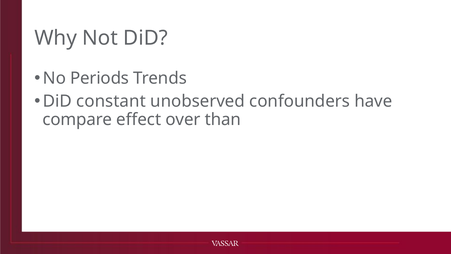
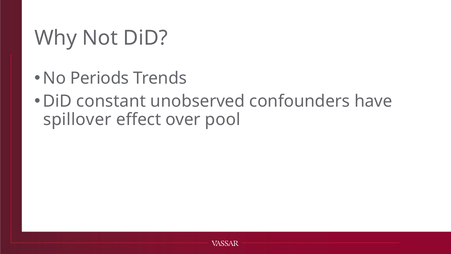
compare: compare -> spillover (77, 119)
than: than -> pool (223, 119)
